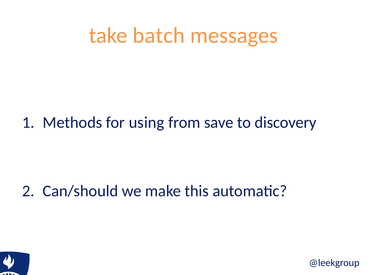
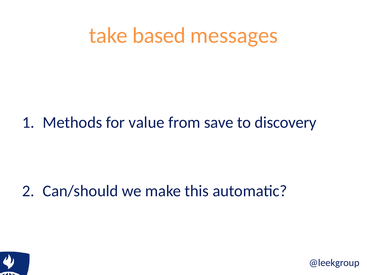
batch: batch -> based (159, 36)
using: using -> value (147, 123)
